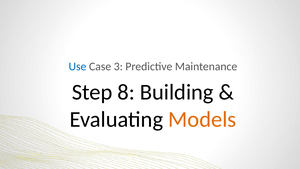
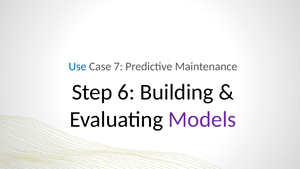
3: 3 -> 7 (118, 66)
8: 8 -> 6 (126, 92)
Models colour: orange -> purple (202, 119)
